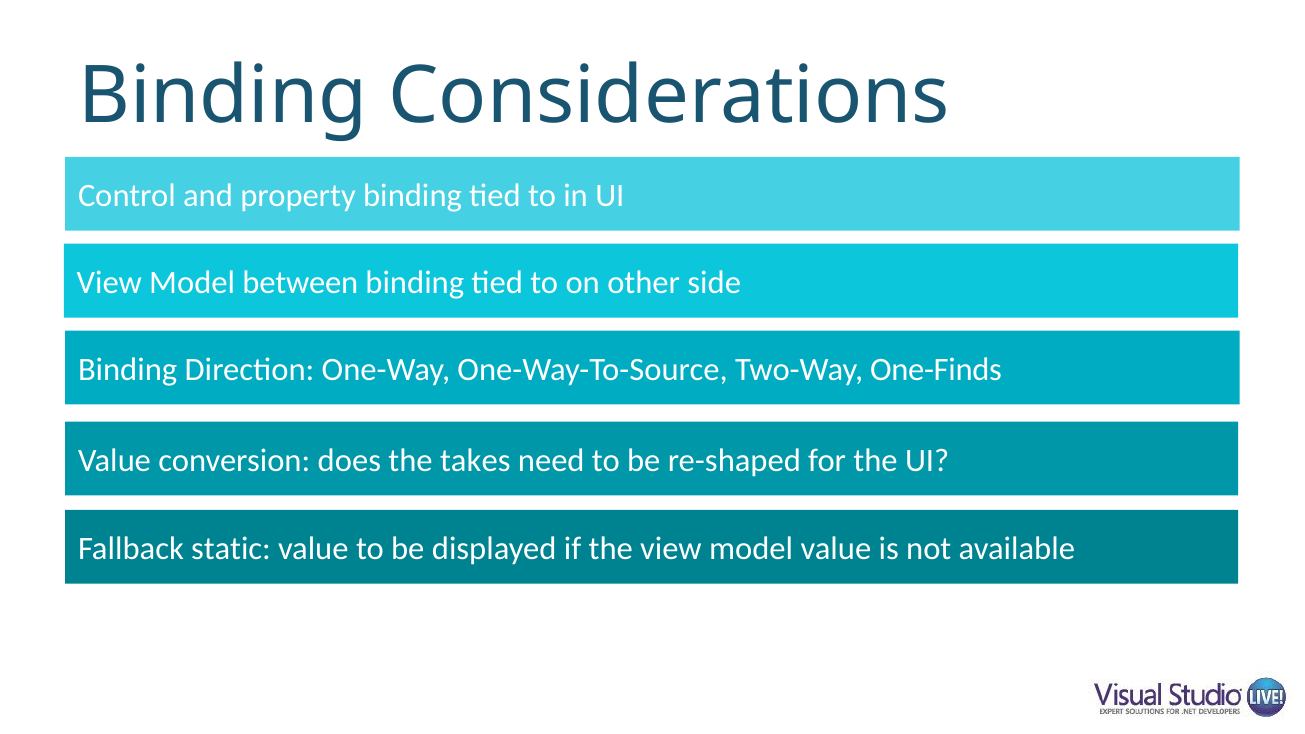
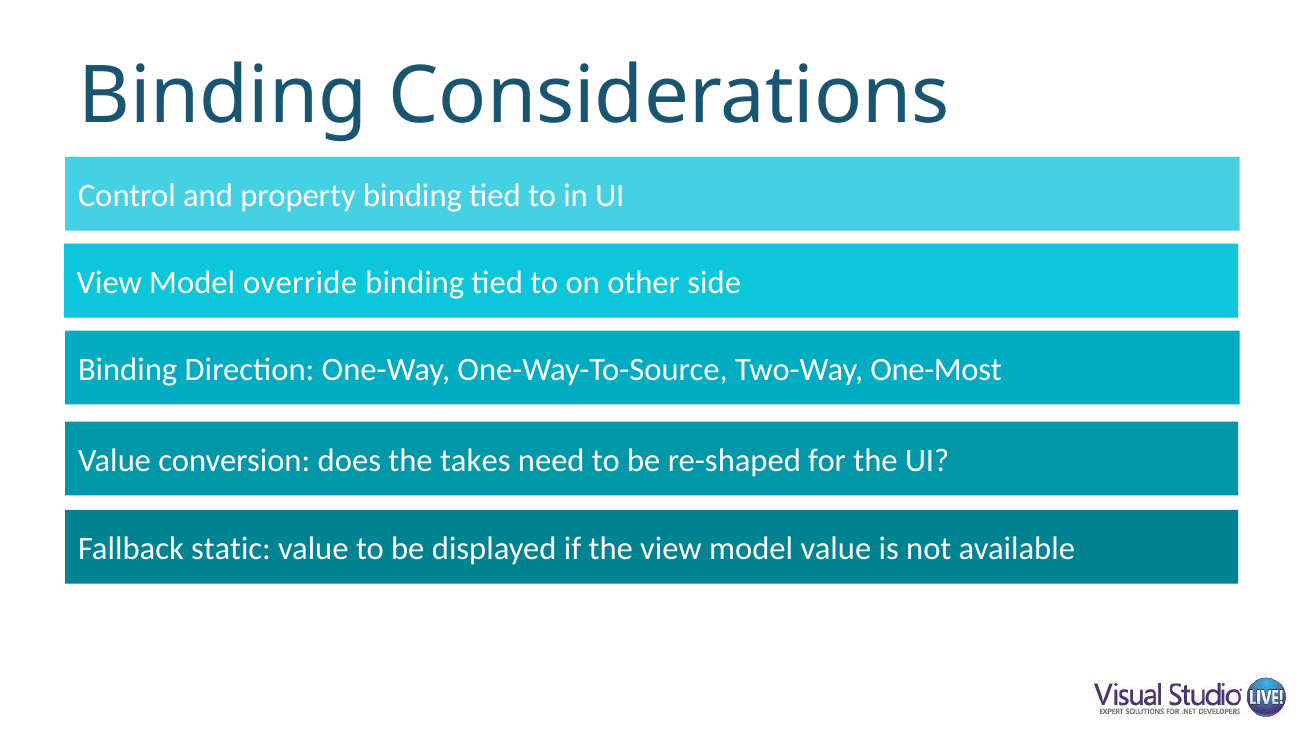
between: between -> override (300, 283)
One-Finds: One-Finds -> One-Most (936, 370)
